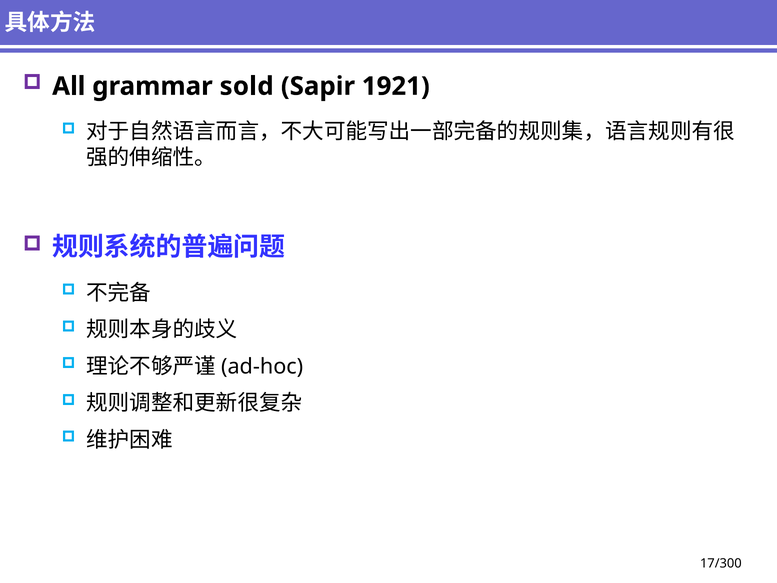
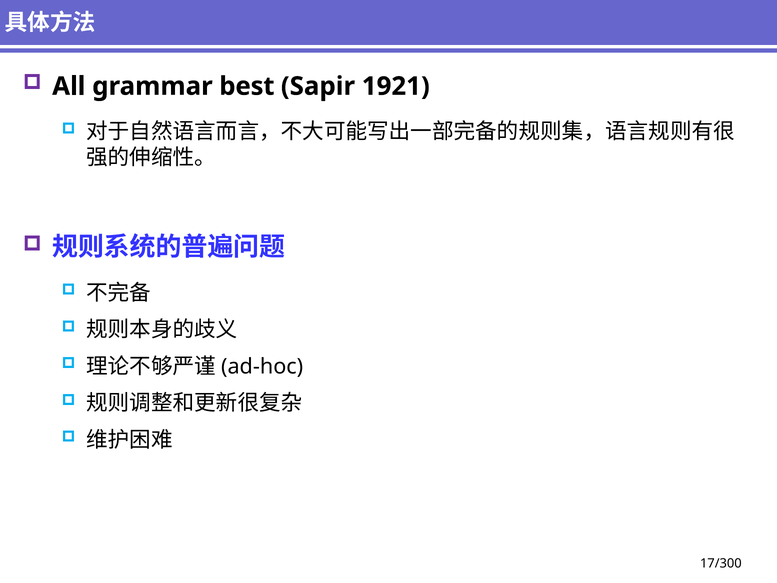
sold: sold -> best (247, 86)
